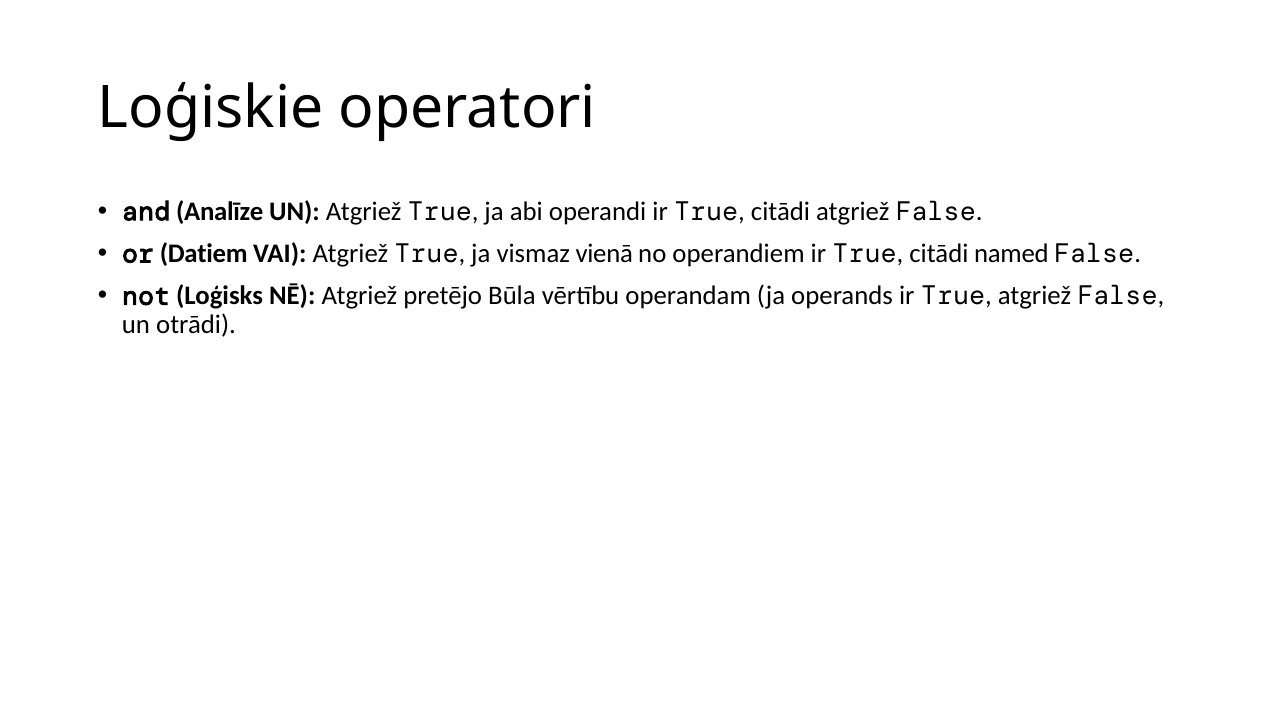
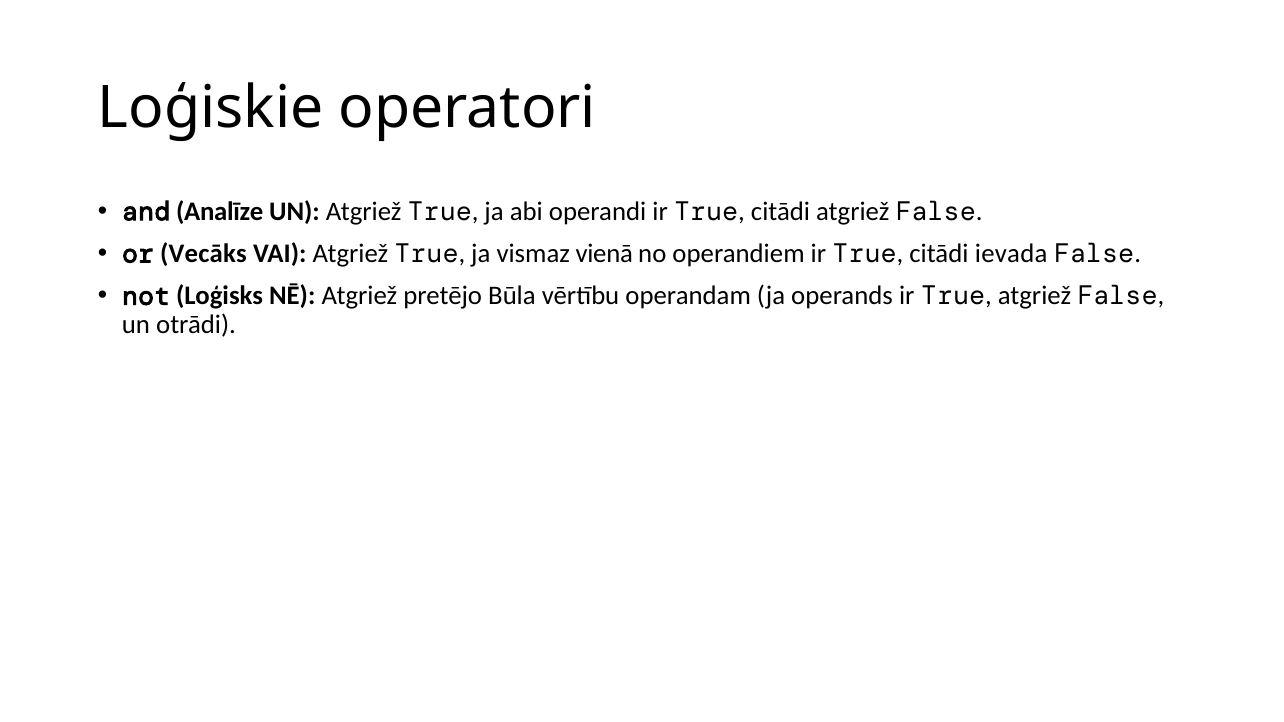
Datiem: Datiem -> Vecāks (203, 254)
named: named -> ievada (1011, 254)
